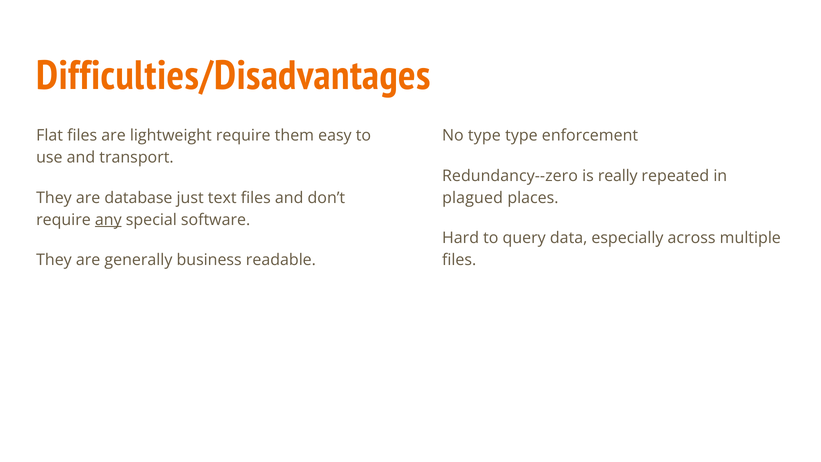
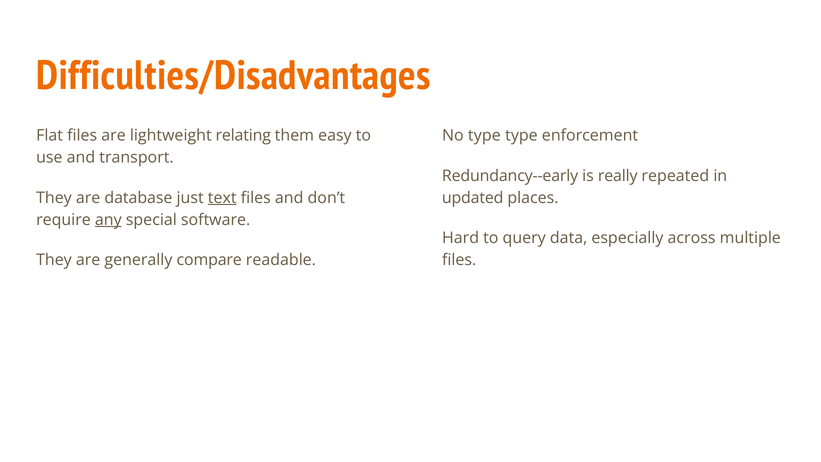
lightweight require: require -> relating (243, 135)
Redundancy--zero: Redundancy--zero -> Redundancy--early (510, 176)
text underline: none -> present (222, 198)
plagued: plagued -> updated (473, 198)
business: business -> compare (209, 260)
